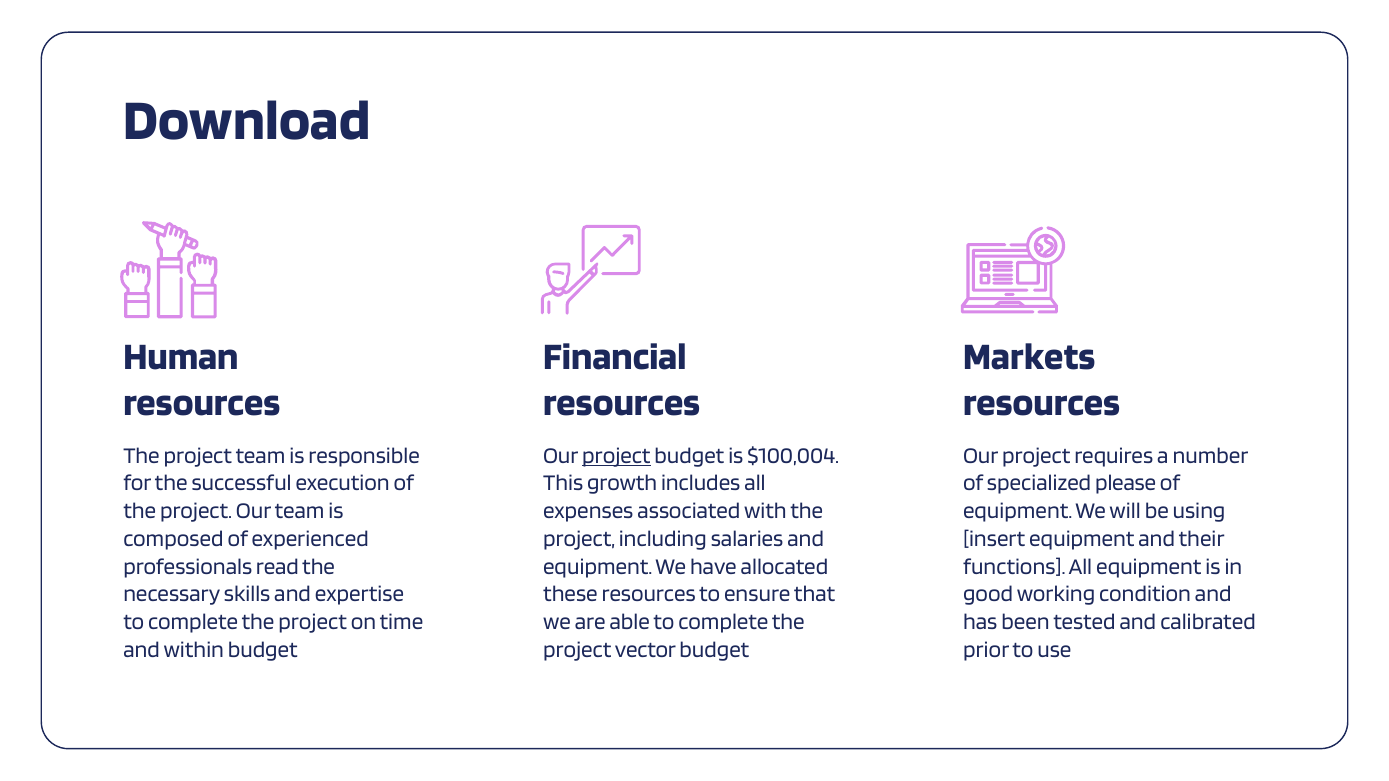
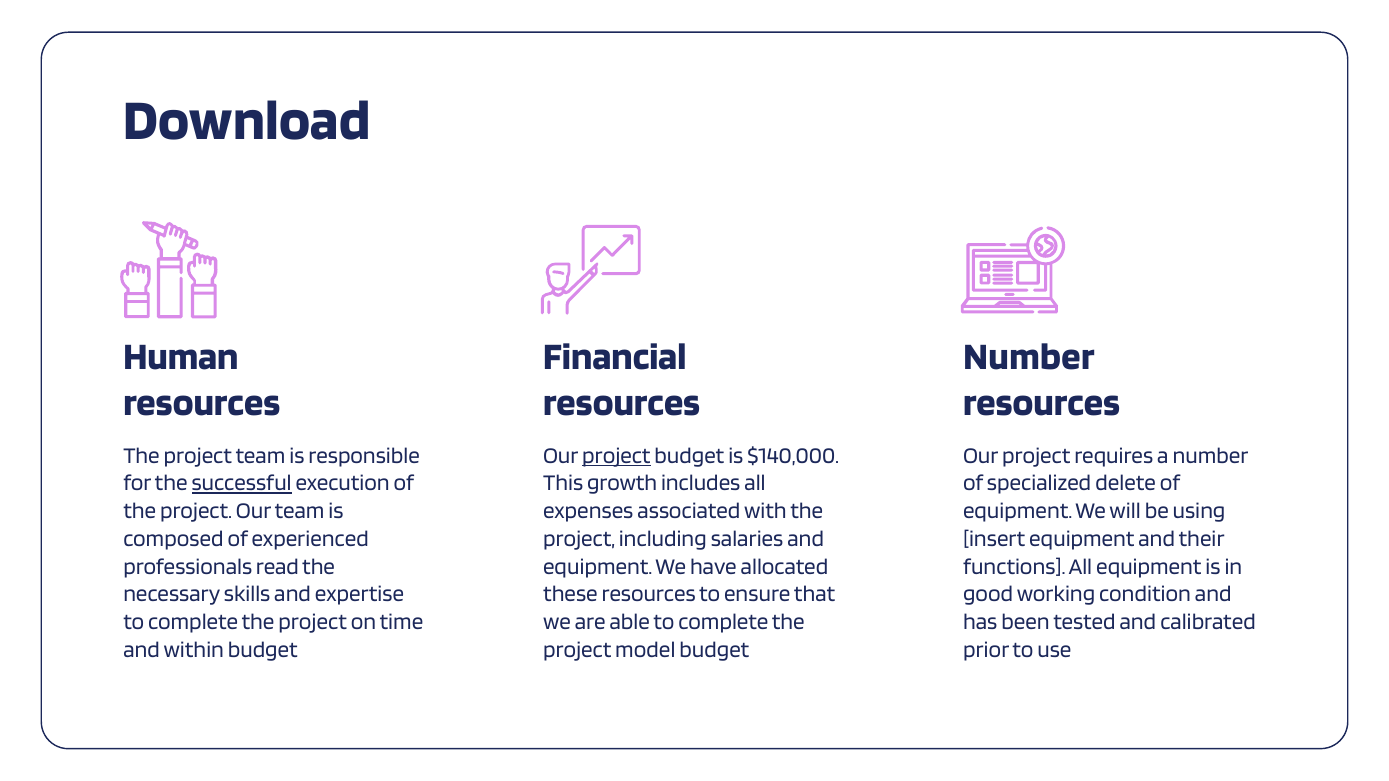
Markets: Markets -> Number (1029, 357)
$100,004: $100,004 -> $140,000 (793, 456)
successful underline: none -> present (242, 483)
please: please -> delete (1126, 483)
vector: vector -> model (645, 650)
